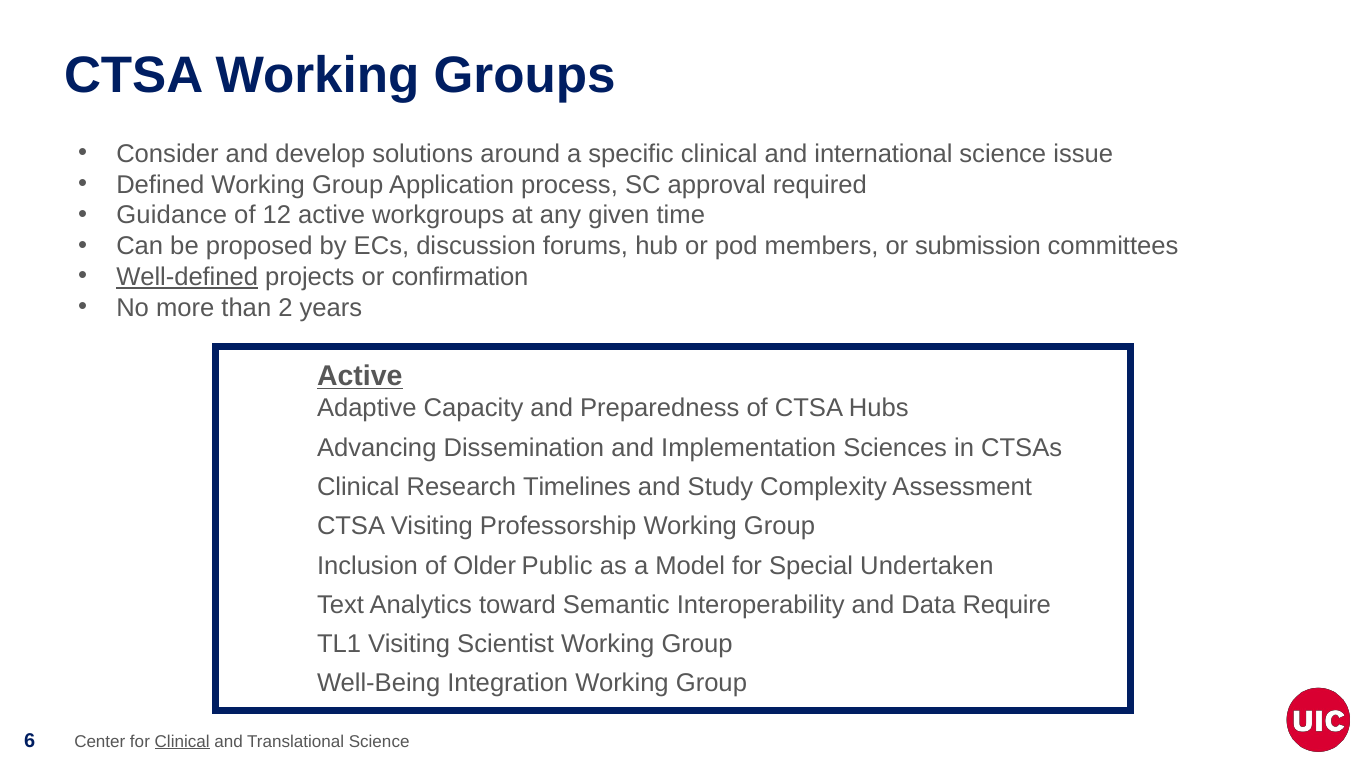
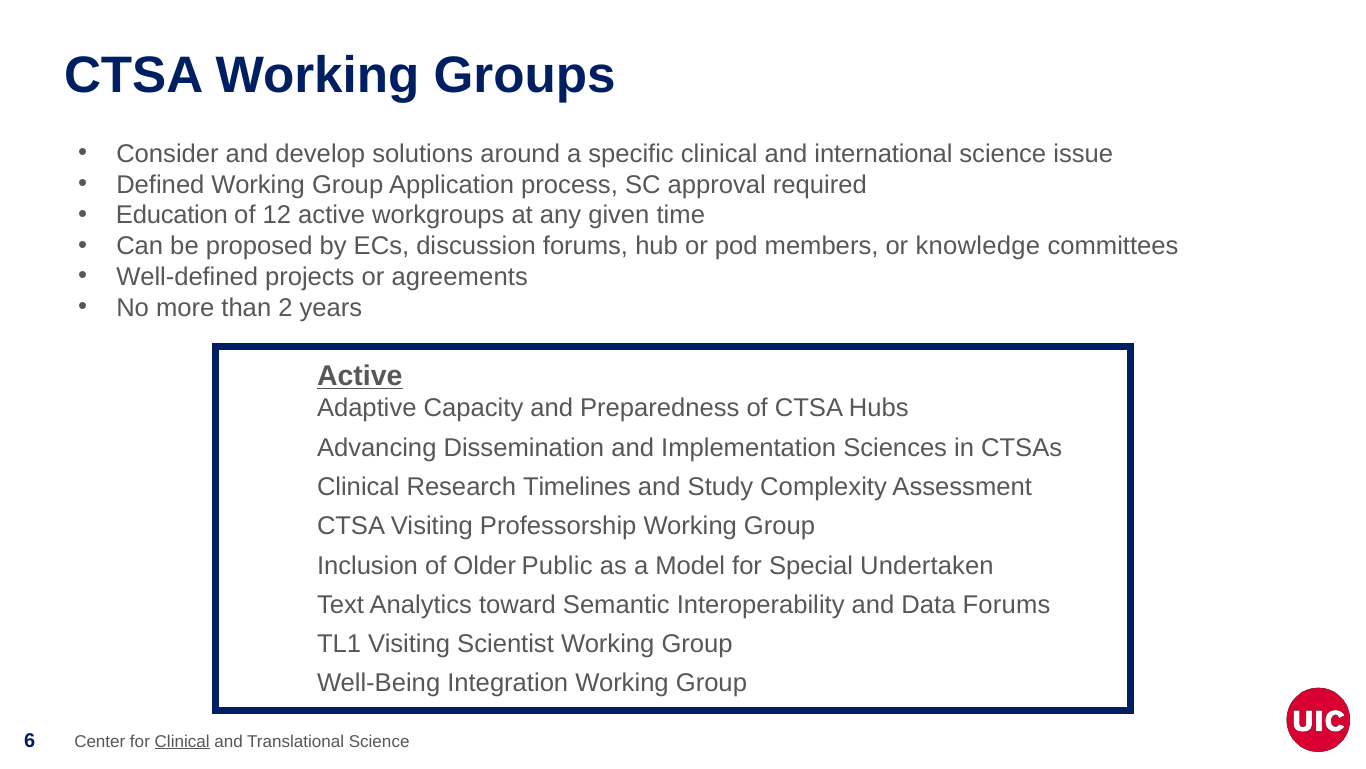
Guidance: Guidance -> Education (172, 215)
submission: submission -> knowledge (978, 246)
Well-defined underline: present -> none (187, 277)
confirmation: confirmation -> agreements (460, 277)
Data Require: Require -> Forums (1007, 604)
